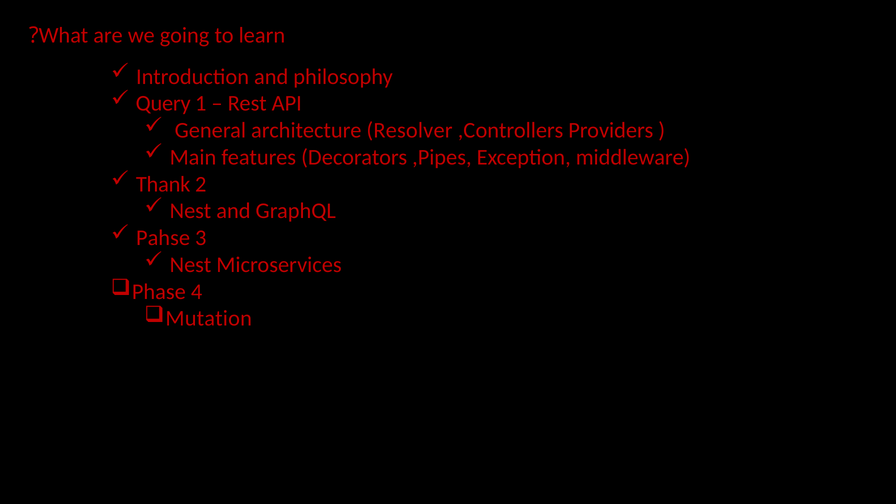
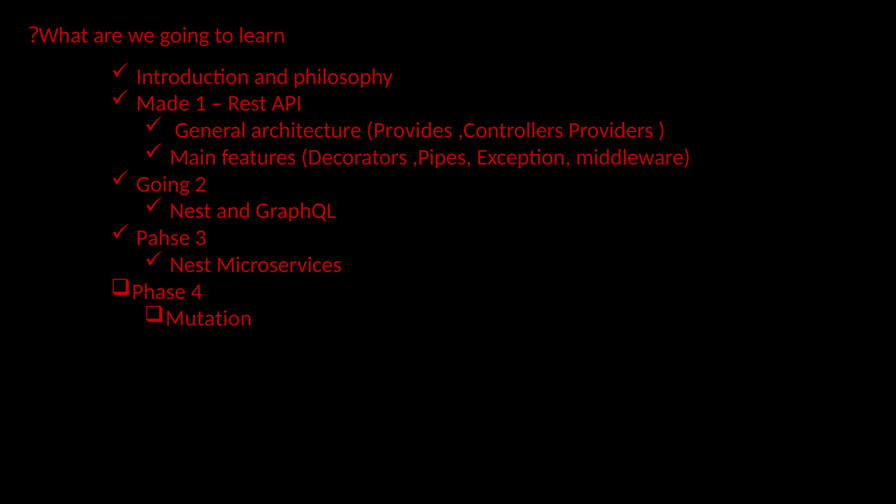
Query: Query -> Made (163, 103)
Resolver: Resolver -> Provides (410, 130)
Thank: Thank -> Going (163, 184)
